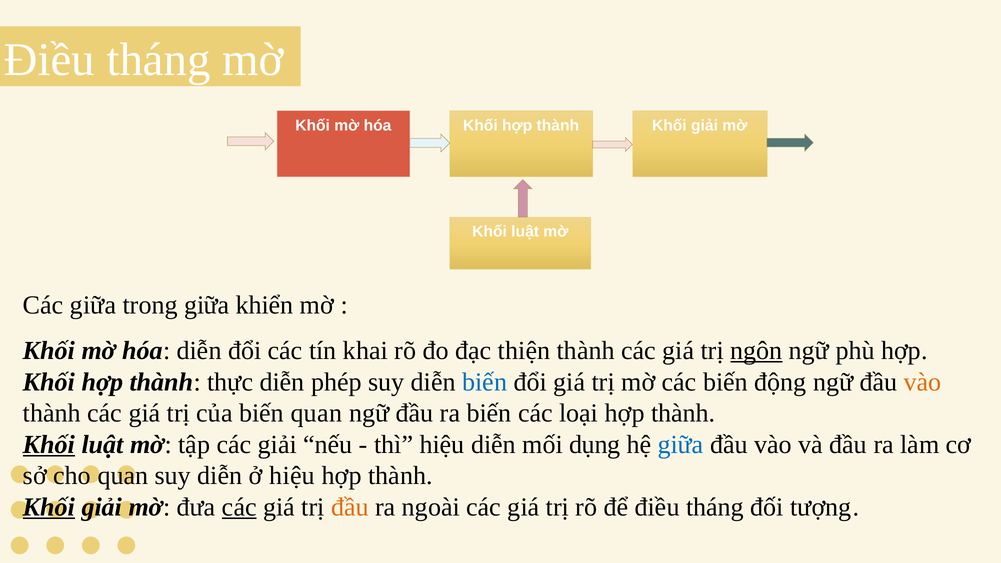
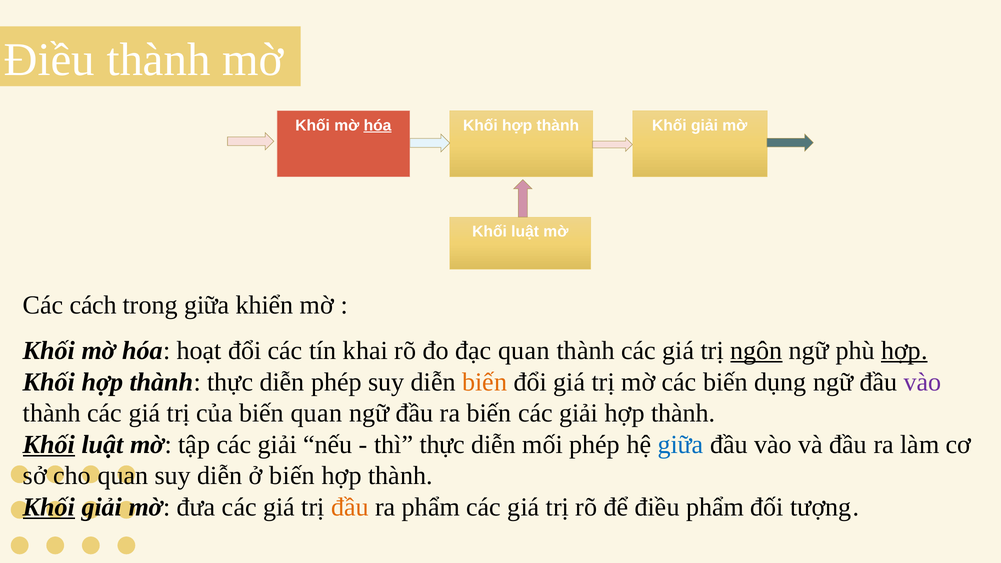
tháng: tháng -> thành (159, 60)
hóa underline: none -> present (378, 125)
Các giữa: giữa -> cách (93, 305)
hóa diễn: diễn -> hoạt (199, 351)
đạc thiện: thiện -> quan (524, 351)
hợp underline: none -> present (904, 351)
biến colour: blue -> orange (485, 382)
động: động -> dụng (780, 382)
vào colour: orange -> purple (923, 382)
loại: loại -> giải (579, 413)
thì hiệu: hiệu -> thực (442, 445)
mối dụng: dụng -> phép (595, 445)
ở hiệu: hiệu -> biến (292, 476)
các underline: present -> none (239, 507)
ra ngoài: ngoài -> phẩm (431, 507)
để điều tháng: tháng -> phẩm (715, 507)
